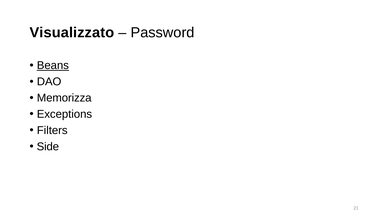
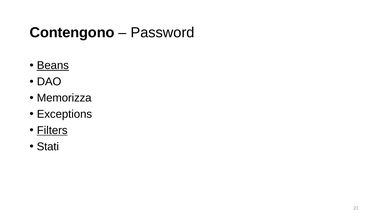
Visualizzato: Visualizzato -> Contengono (72, 33)
Filters underline: none -> present (52, 131)
Side: Side -> Stati (48, 147)
